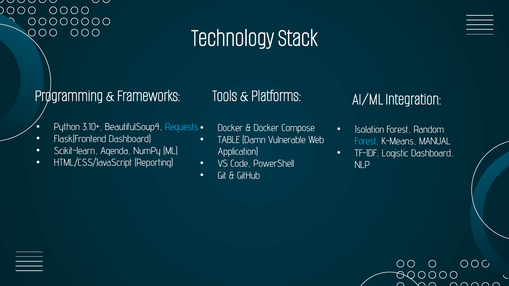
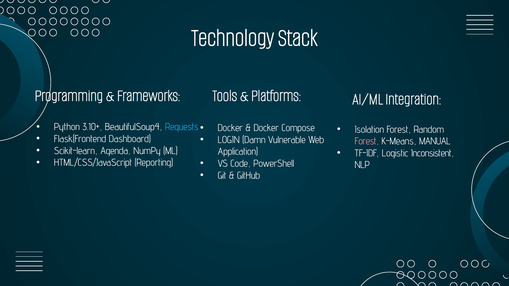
TABLE: TABLE -> LOGIN (229, 140)
Forest colour: light blue -> pink (367, 141)
Logistic Dashboard: Dashboard -> Inconsistent (433, 153)
